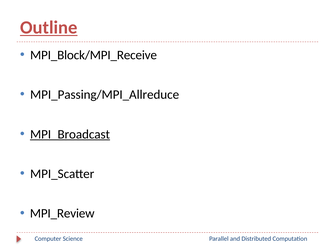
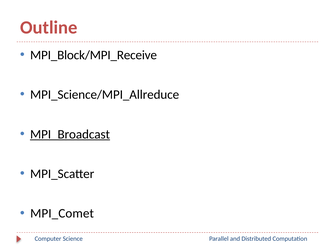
Outline underline: present -> none (49, 28)
MPI_Passing/MPI_Allreduce: MPI_Passing/MPI_Allreduce -> MPI_Science/MPI_Allreduce (105, 95)
MPI_Review: MPI_Review -> MPI_Comet (62, 214)
